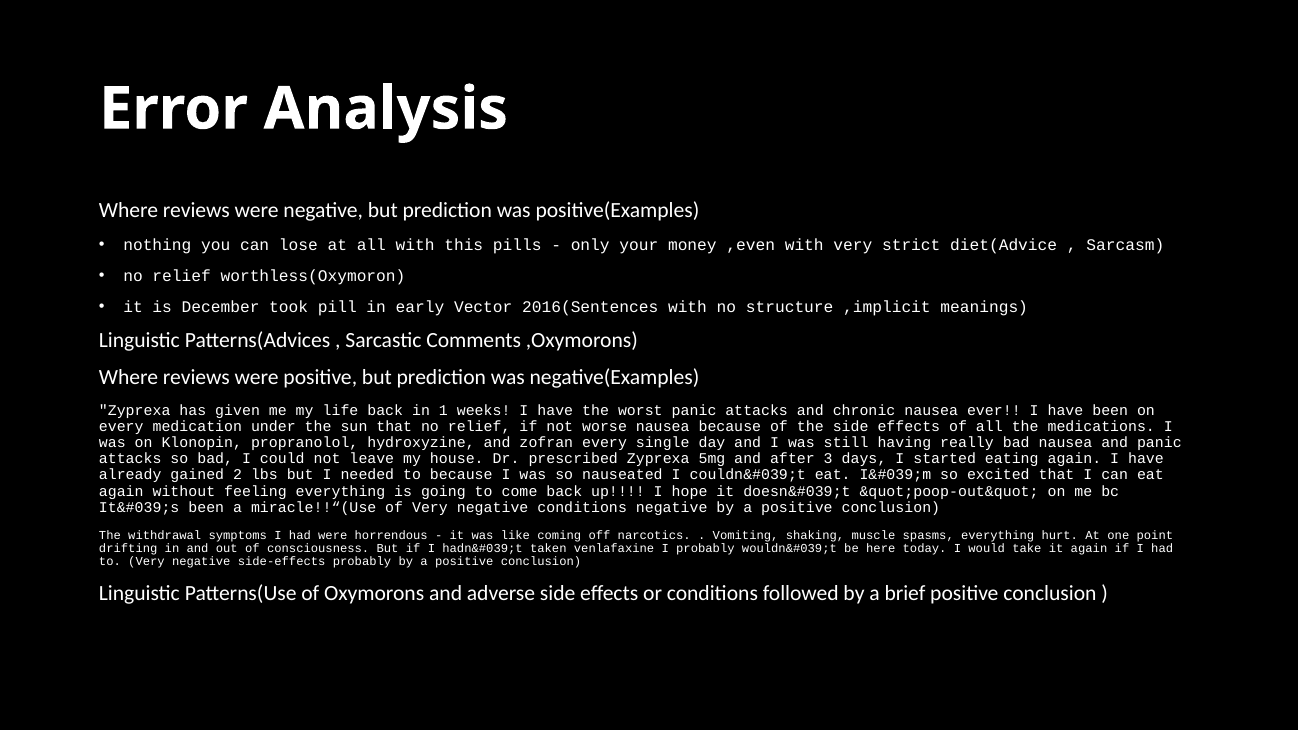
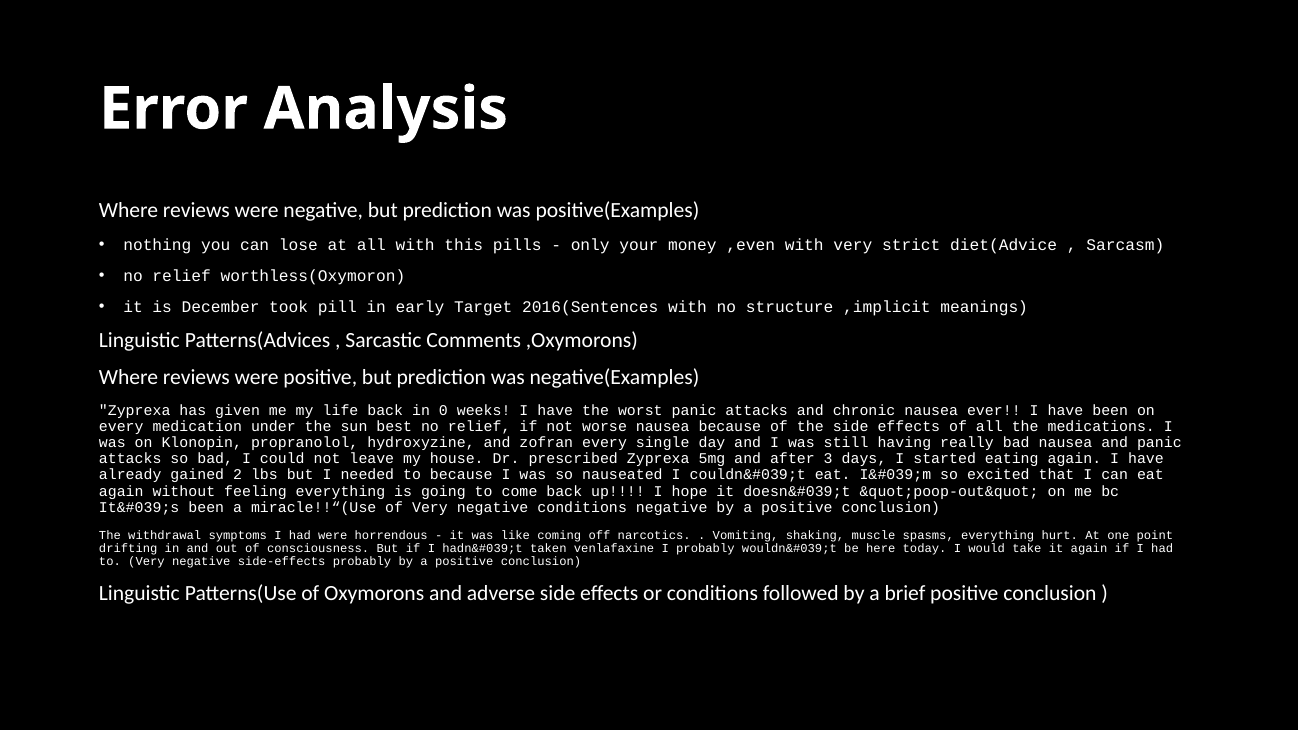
Vector: Vector -> Target (483, 307)
1: 1 -> 0 (443, 411)
sun that: that -> best (394, 427)
